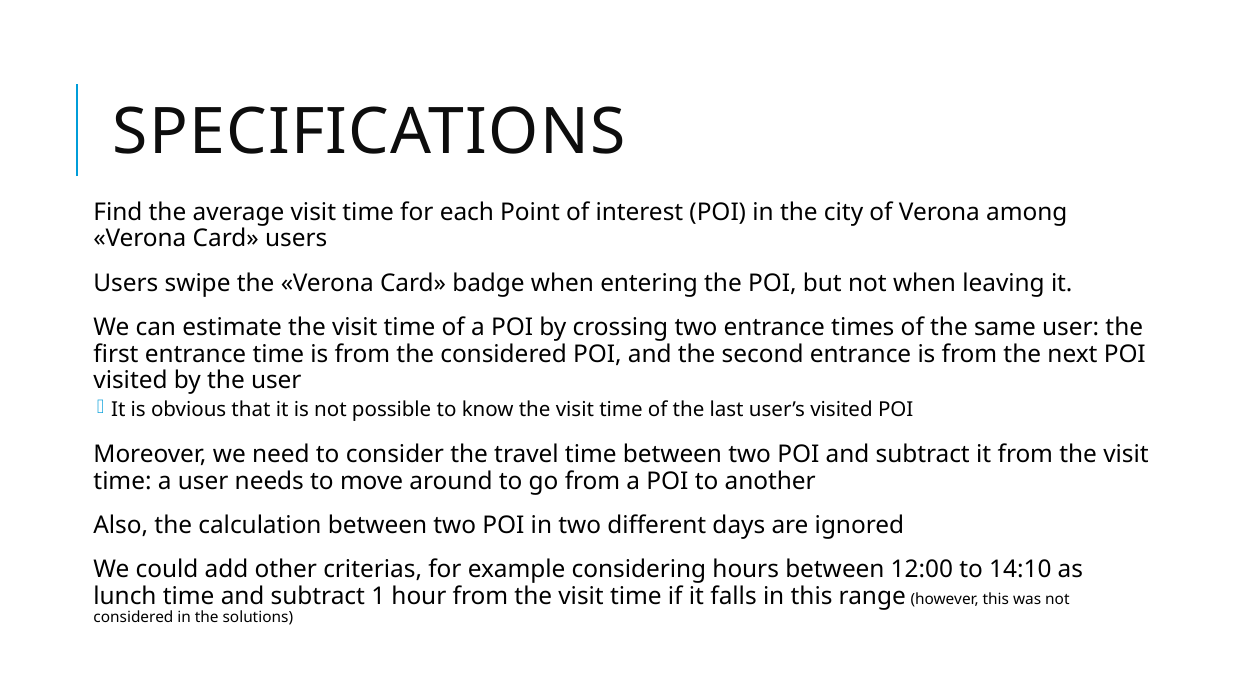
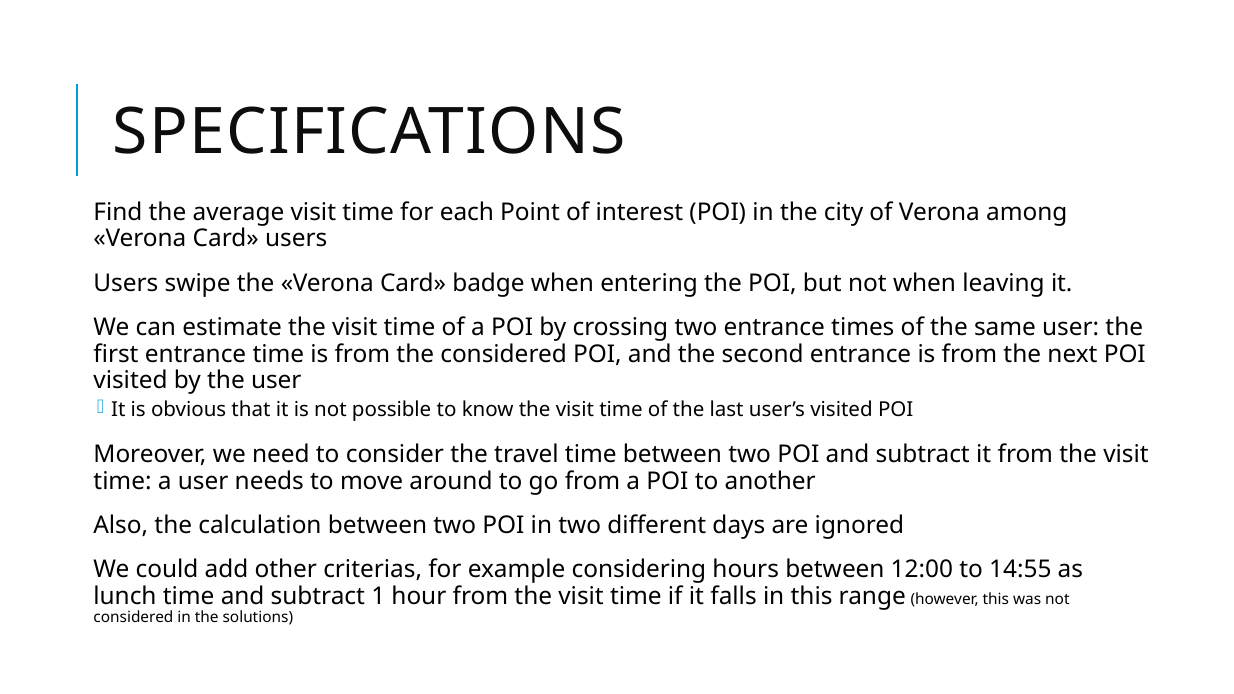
14:10: 14:10 -> 14:55 (1020, 570)
